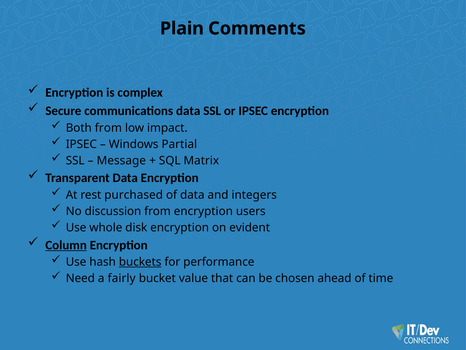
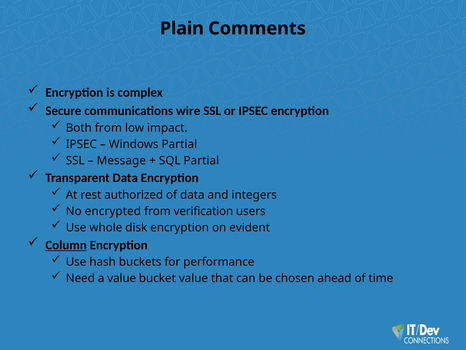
communications data: data -> wire (188, 111)
SQL Matrix: Matrix -> Partial (201, 160)
purchased: purchased -> authorized (134, 195)
discussion: discussion -> encrypted (113, 211)
from encryption: encryption -> verification (203, 211)
buckets underline: present -> none (140, 262)
a fairly: fairly -> value (122, 278)
